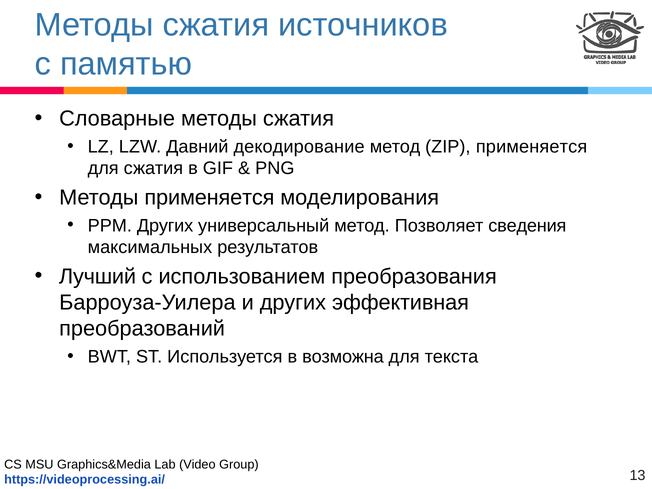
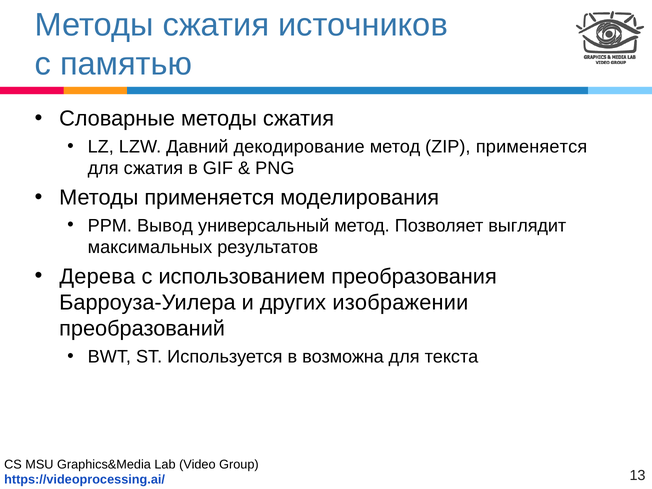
PPM Других: Других -> Вывод (165, 226)
сведения: сведения -> выглядит (527, 226)
Лучший: Лучший -> Дерева (97, 277)
эффективная: эффективная -> изображении (400, 303)
